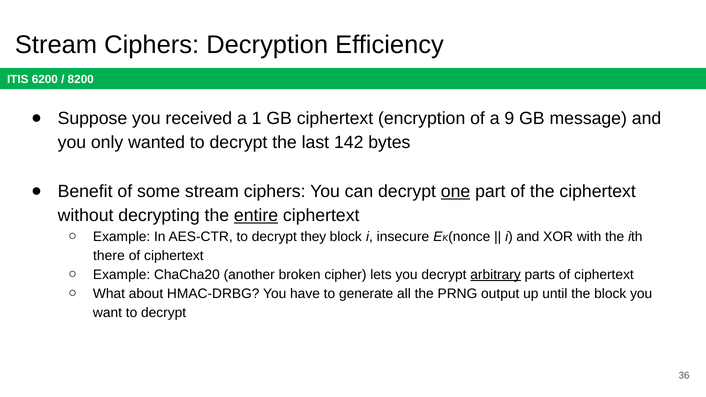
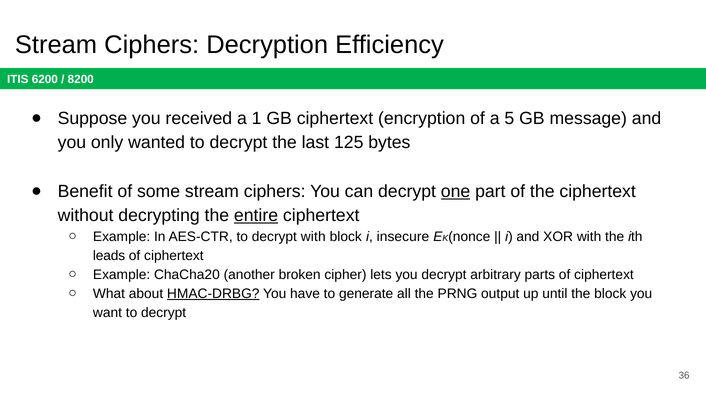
9: 9 -> 5 (509, 118)
142: 142 -> 125 (349, 143)
decrypt they: they -> with (313, 237)
there: there -> leads (109, 256)
arbitrary underline: present -> none (496, 275)
HMAC-DRBG underline: none -> present (213, 294)
